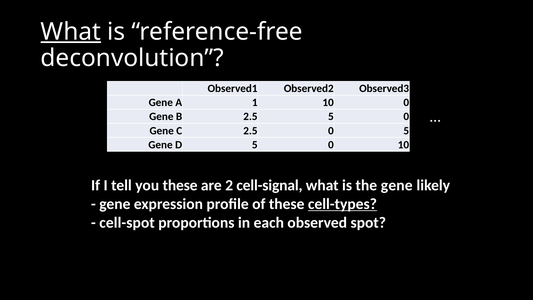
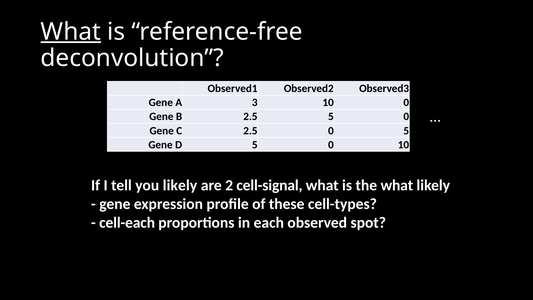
1: 1 -> 3 (255, 103)
you these: these -> likely (180, 185)
the gene: gene -> what (397, 185)
cell-types underline: present -> none (342, 204)
cell-spot: cell-spot -> cell-each (127, 223)
